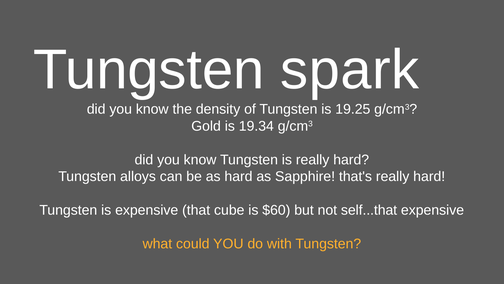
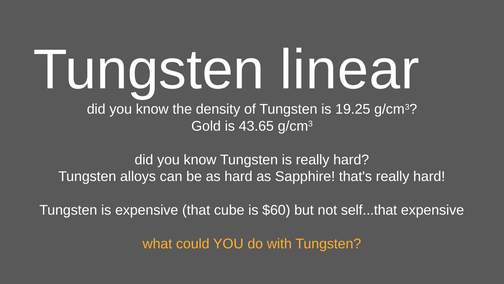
spark: spark -> linear (350, 70)
19.34: 19.34 -> 43.65 (256, 126)
